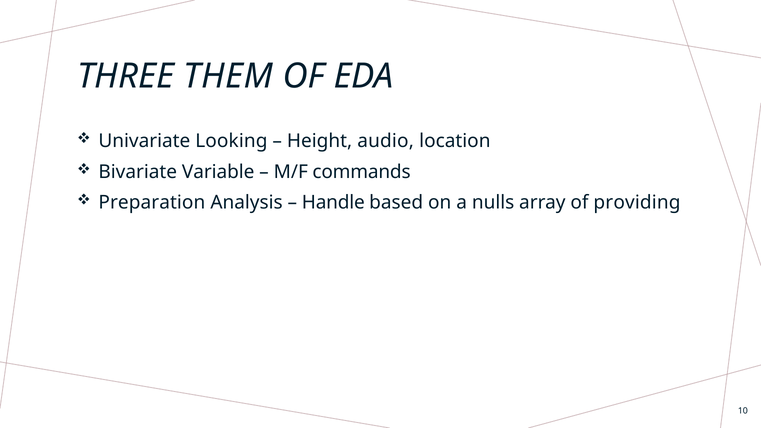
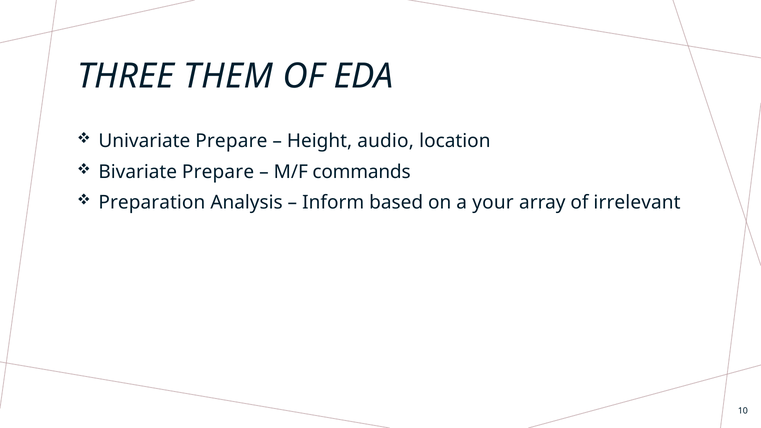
Univariate Looking: Looking -> Prepare (231, 141)
Bivariate Variable: Variable -> Prepare (218, 172)
Handle: Handle -> Inform (333, 203)
nulls: nulls -> your (493, 203)
providing: providing -> irrelevant (637, 203)
